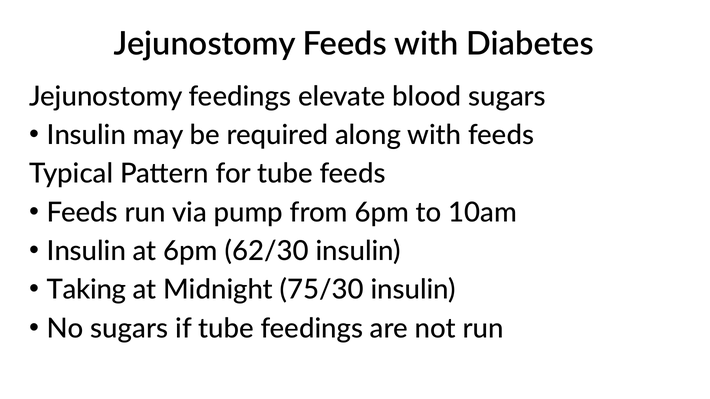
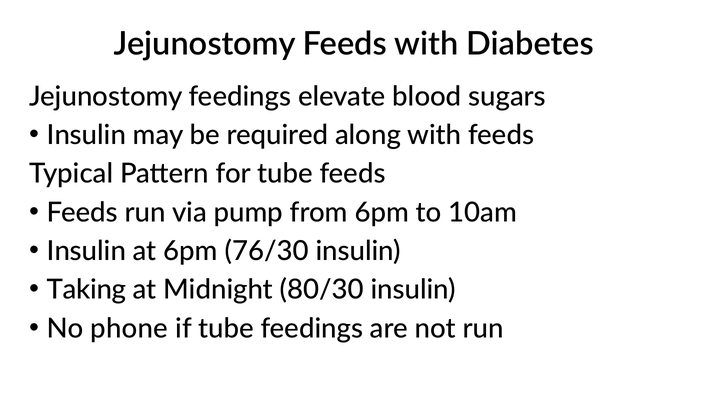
62/30: 62/30 -> 76/30 (267, 251)
75/30: 75/30 -> 80/30 (322, 290)
No sugars: sugars -> phone (129, 329)
